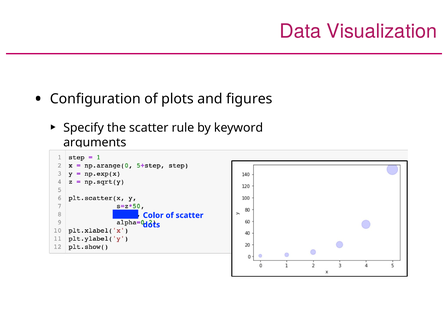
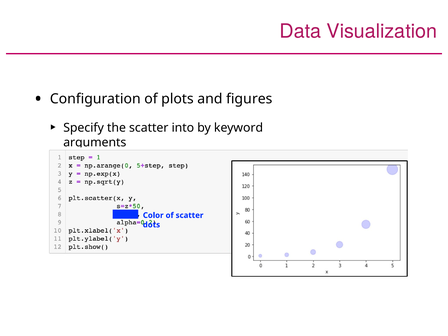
rule: rule -> into (183, 128)
